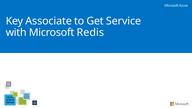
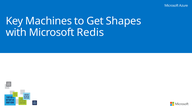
Associate: Associate -> Machines (49, 21)
Service: Service -> Shapes (124, 21)
